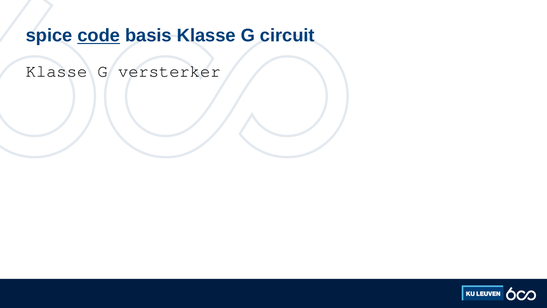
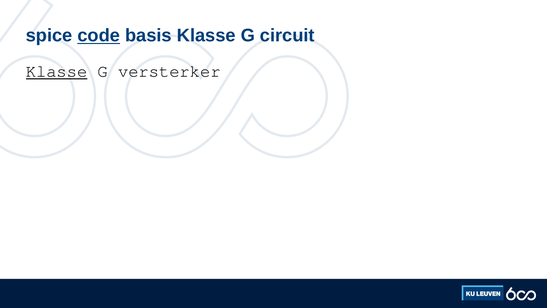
Klasse underline: none -> present (57, 71)
